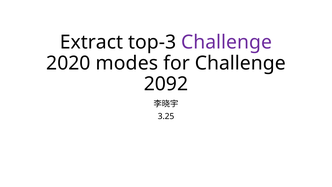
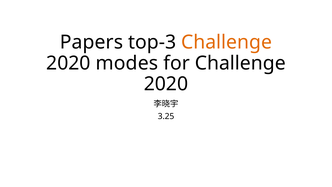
Extract: Extract -> Papers (91, 42)
Challenge colour: purple -> orange (227, 42)
2092: 2092 -> 2020 (166, 84)
